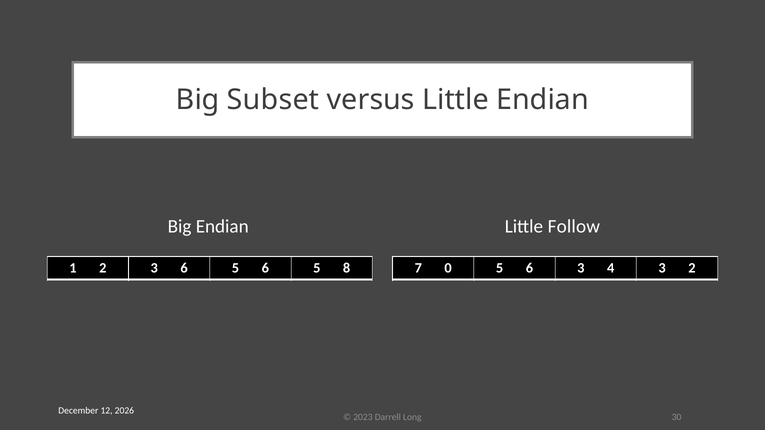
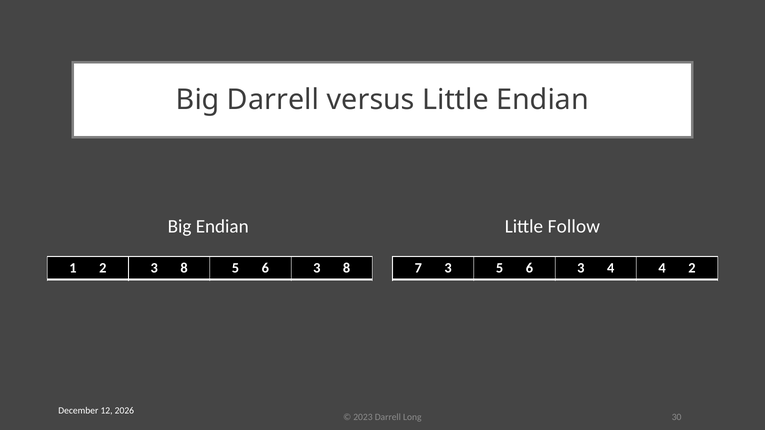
Big Subset: Subset -> Darrell (273, 100)
2 3 6: 6 -> 8 (184, 268)
5: 5 -> 3 (317, 268)
7 0: 0 -> 3 (448, 268)
4 3: 3 -> 4 (662, 268)
